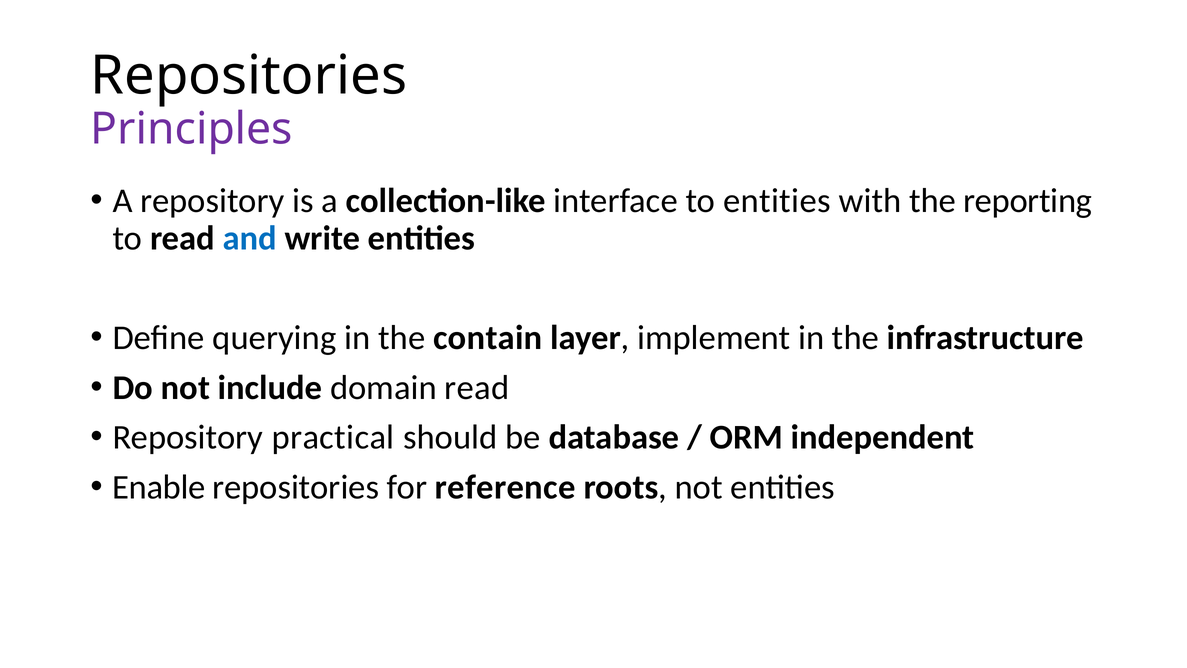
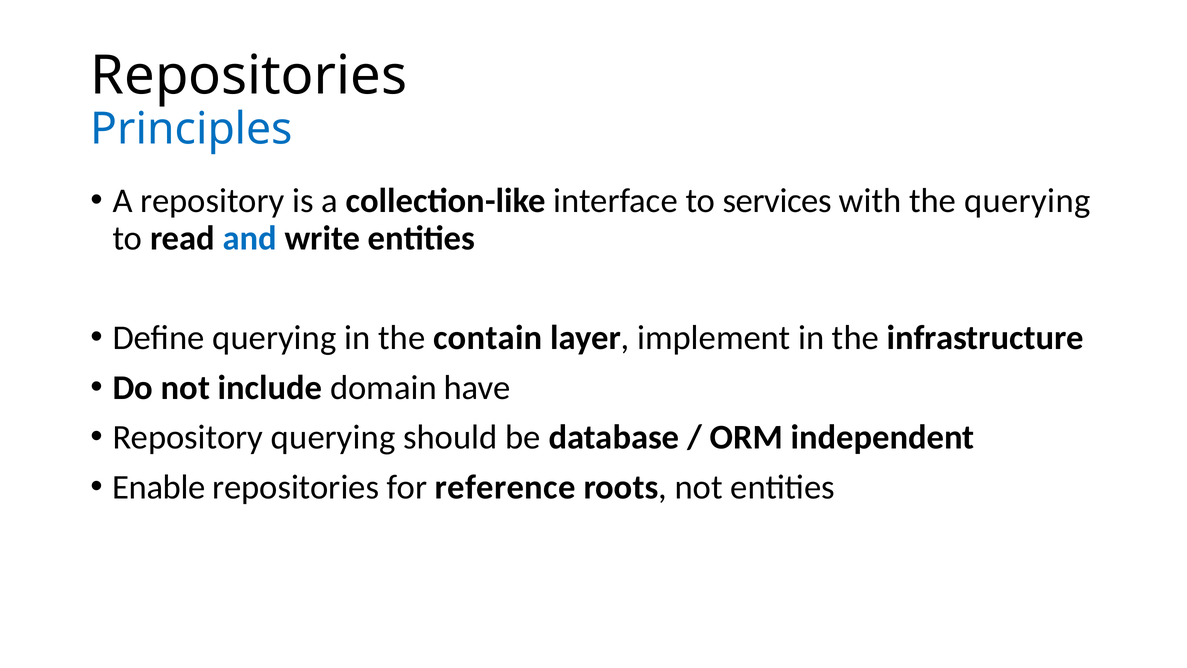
Principles colour: purple -> blue (192, 129)
to entities: entities -> services (777, 201)
the reporting: reporting -> querying (1027, 201)
domain read: read -> have (477, 387)
Repository practical: practical -> querying (333, 437)
